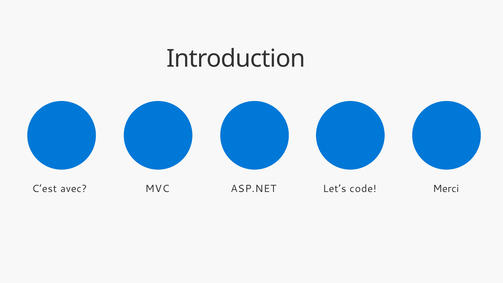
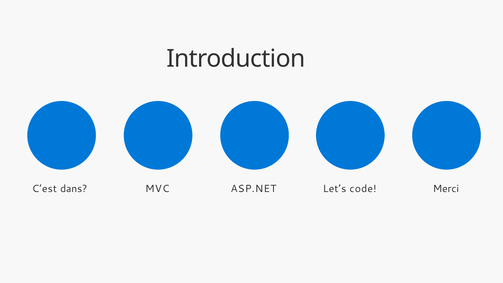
avec: avec -> dans (74, 189)
